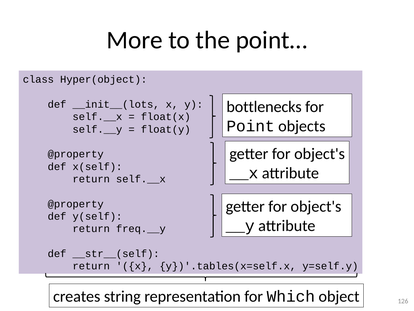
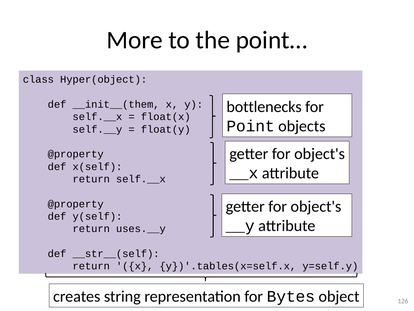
__init__(lots: __init__(lots -> __init__(them (116, 104)
freq.__y: freq.__y -> uses.__y (141, 228)
Which: Which -> Bytes (291, 296)
